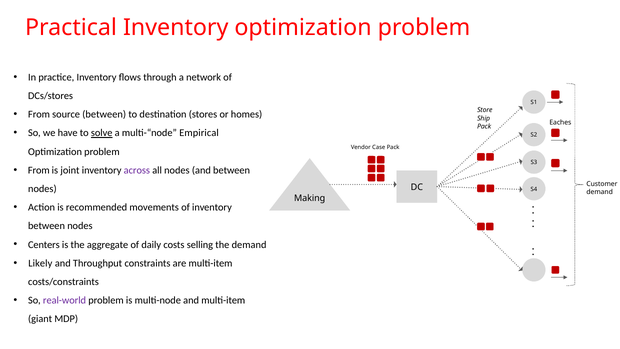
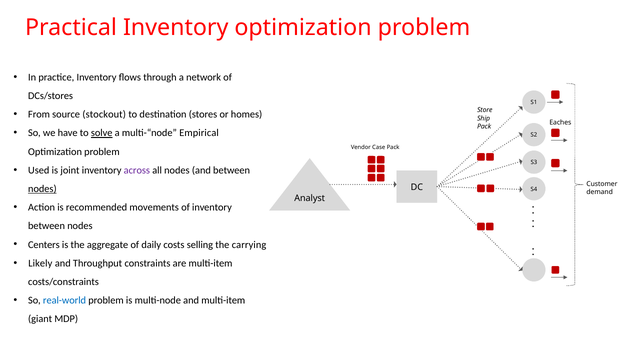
source between: between -> stockout (104, 114)
From: From -> Used (39, 170)
nodes underline: none -> present (42, 189)
Making: Making -> Analyst (310, 198)
the demand: demand -> carrying (249, 244)
real-world colour: purple -> blue (65, 300)
